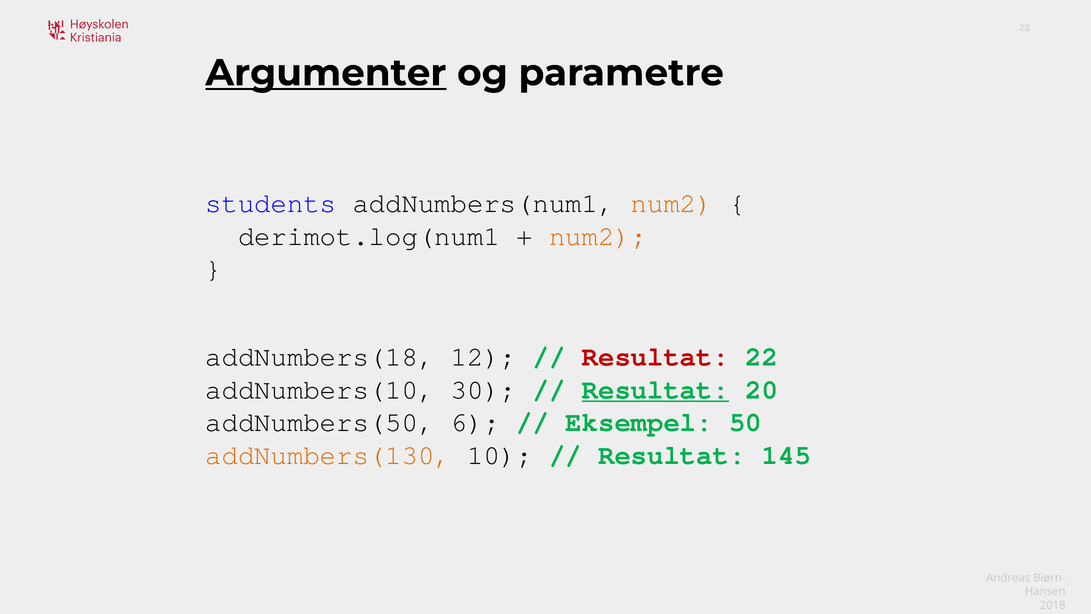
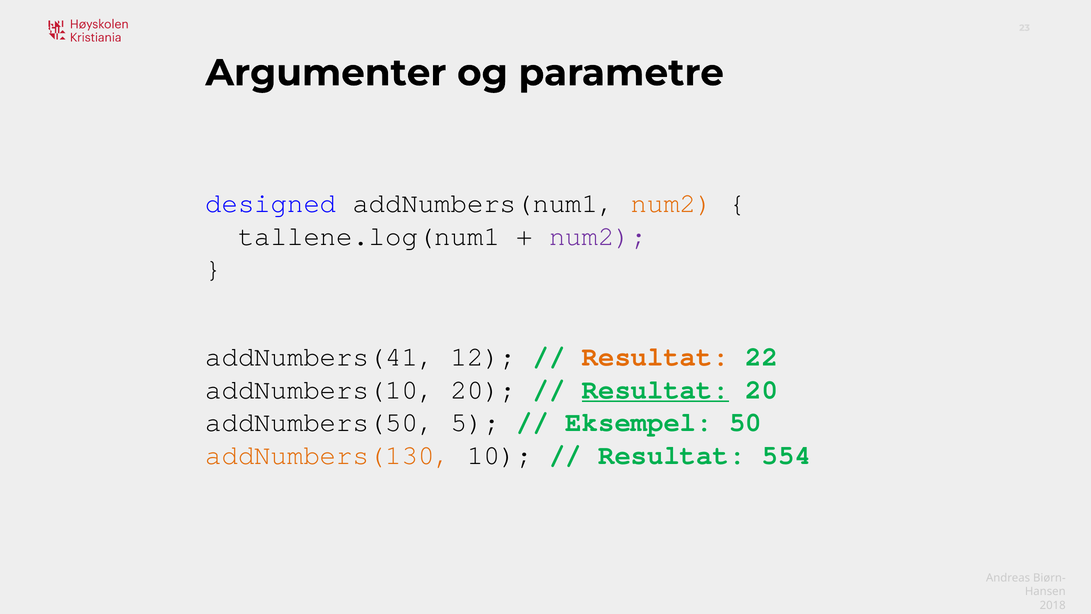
Argumenter underline: present -> none (326, 73)
students: students -> designed (271, 203)
derimot.log(num1: derimot.log(num1 -> tallene.log(num1 (369, 236)
num2 colour: orange -> purple (598, 236)
addNumbers(18: addNumbers(18 -> addNumbers(41 (320, 357)
Resultat colour: red -> orange (655, 357)
addNumbers(10 30: 30 -> 20 (484, 389)
6: 6 -> 5 (475, 422)
145: 145 -> 554 (786, 455)
